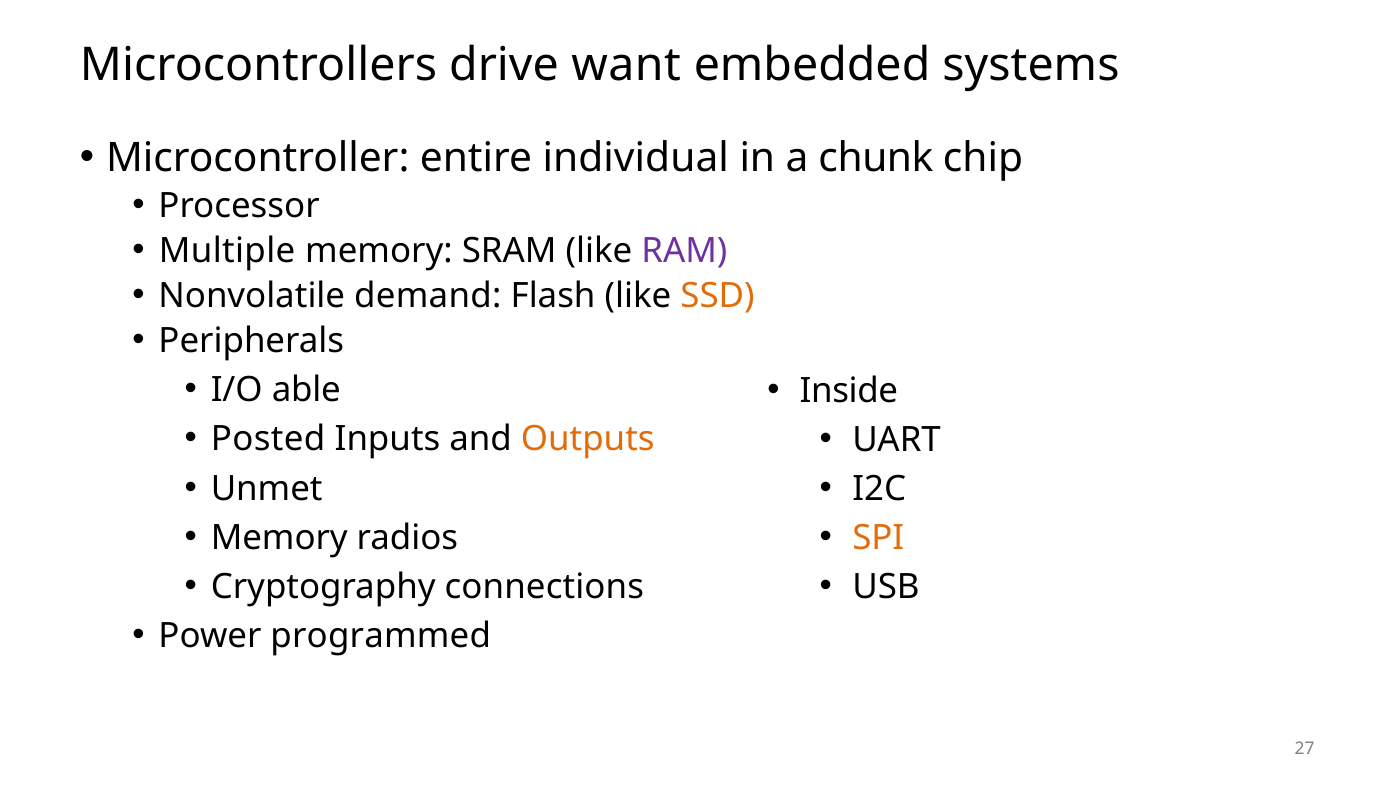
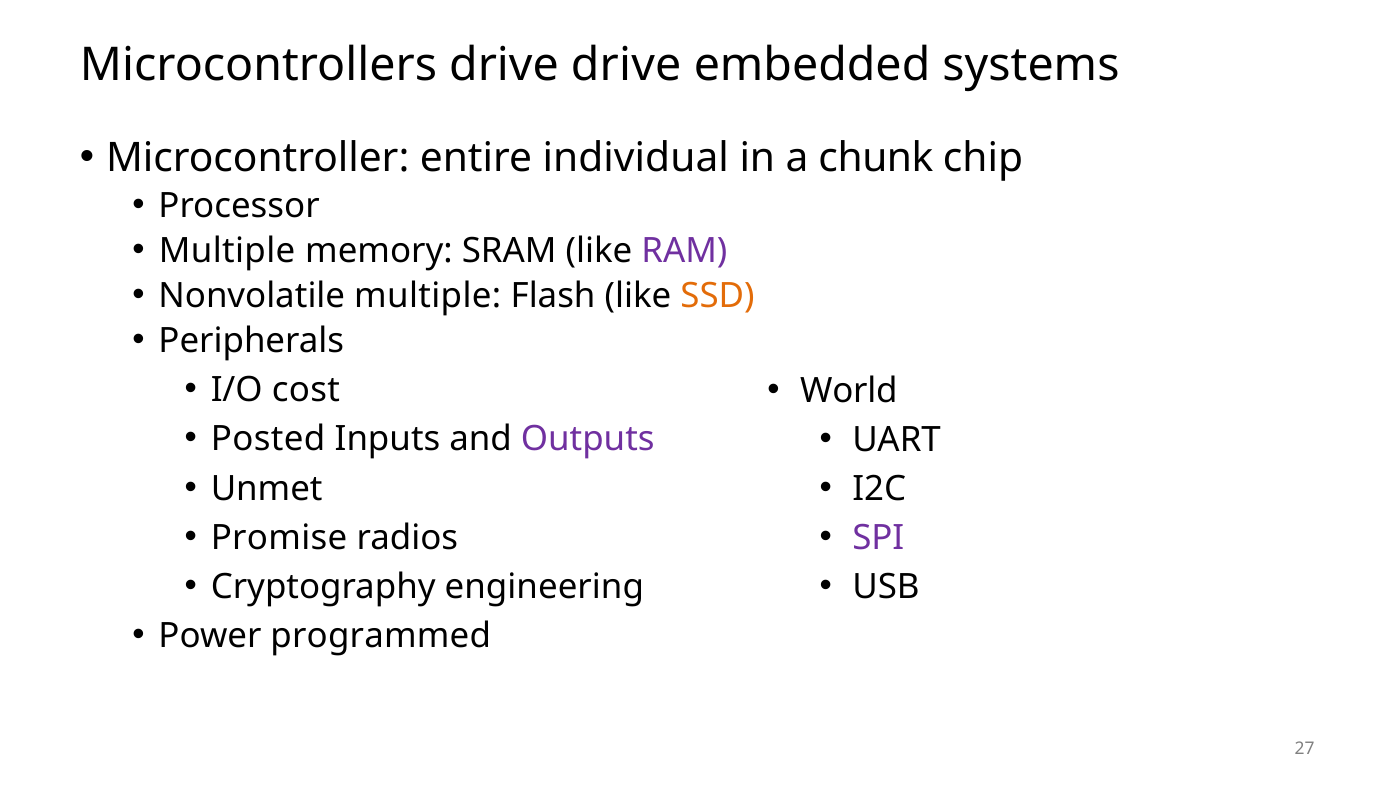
drive want: want -> drive (626, 65)
Nonvolatile demand: demand -> multiple (428, 296)
able: able -> cost (306, 390)
Inside: Inside -> World (849, 391)
Outputs colour: orange -> purple (588, 439)
Memory: Memory -> Promise (279, 537)
SPI colour: orange -> purple (878, 538)
connections: connections -> engineering (544, 586)
